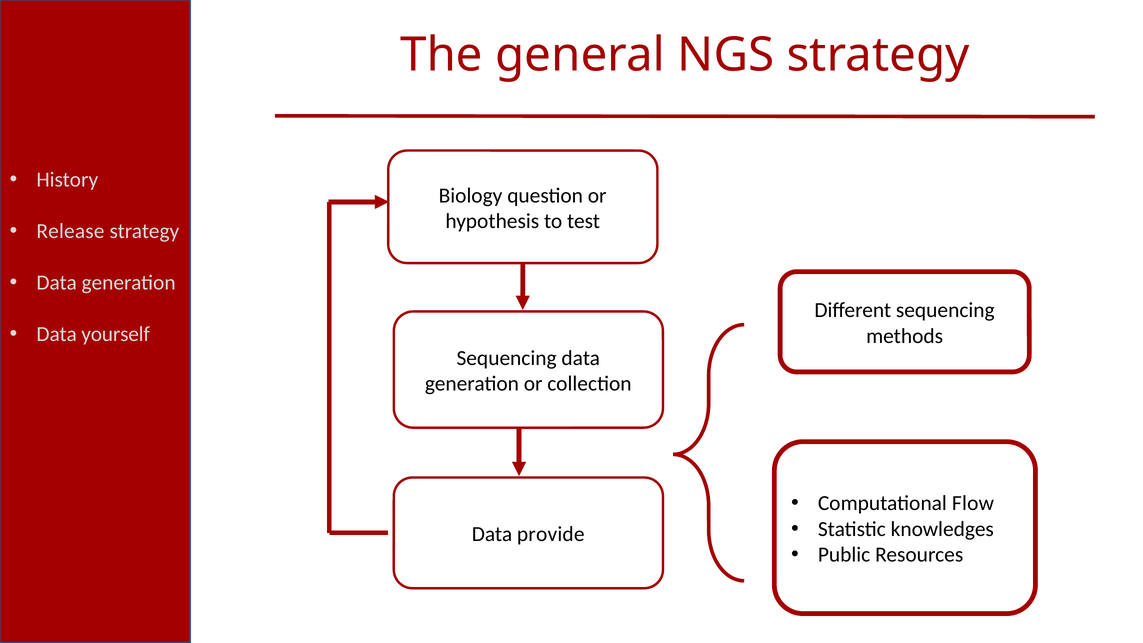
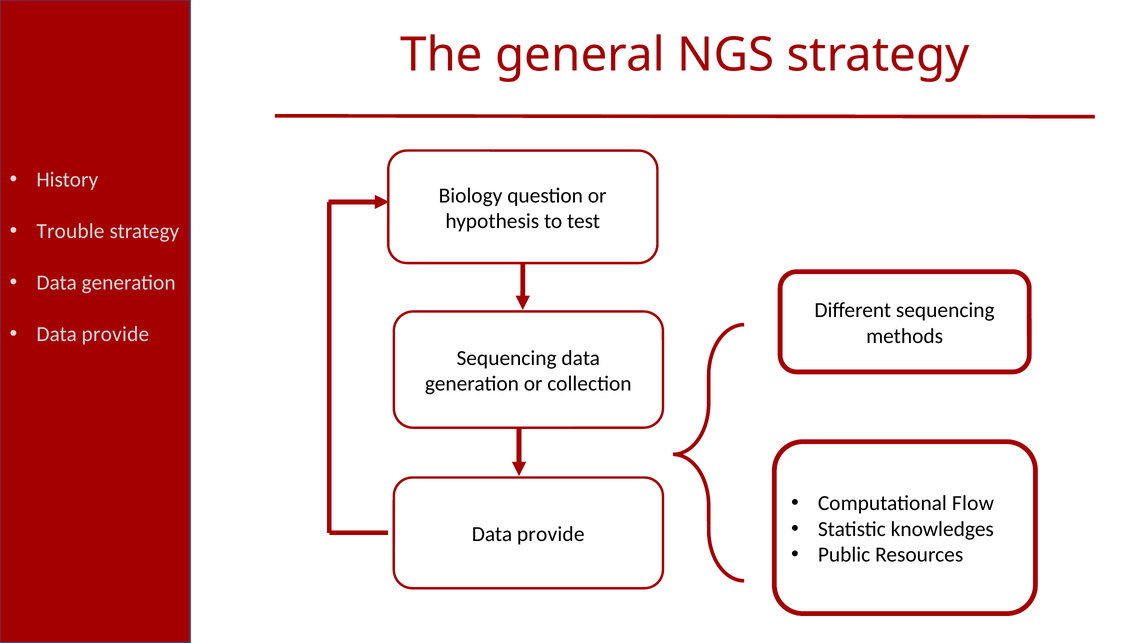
Release: Release -> Trouble (70, 231)
yourself: yourself -> provide (115, 334)
